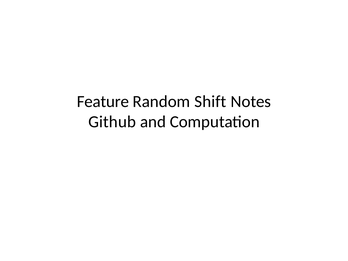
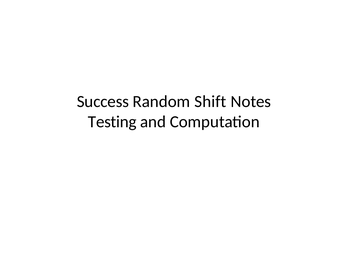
Feature: Feature -> Success (103, 101)
Github: Github -> Testing (112, 122)
